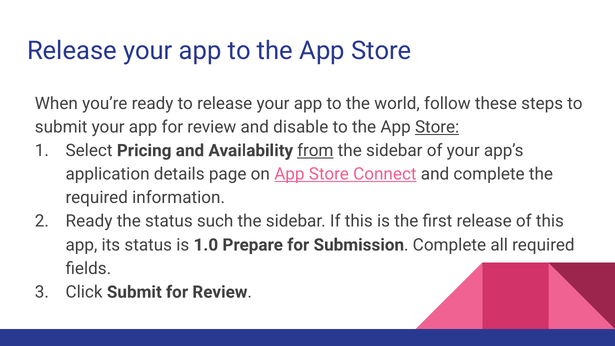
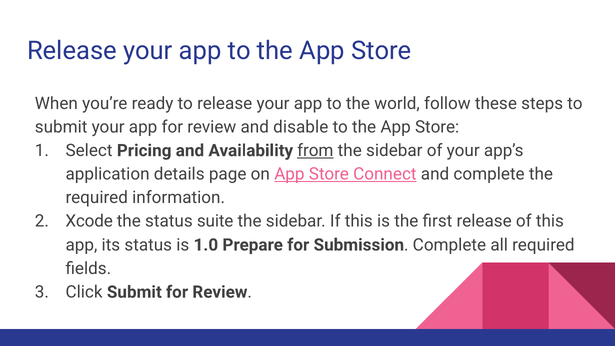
Store underline: present -> none (437, 127)
Ready: Ready -> Xcode (89, 221)
such: such -> suite (215, 221)
